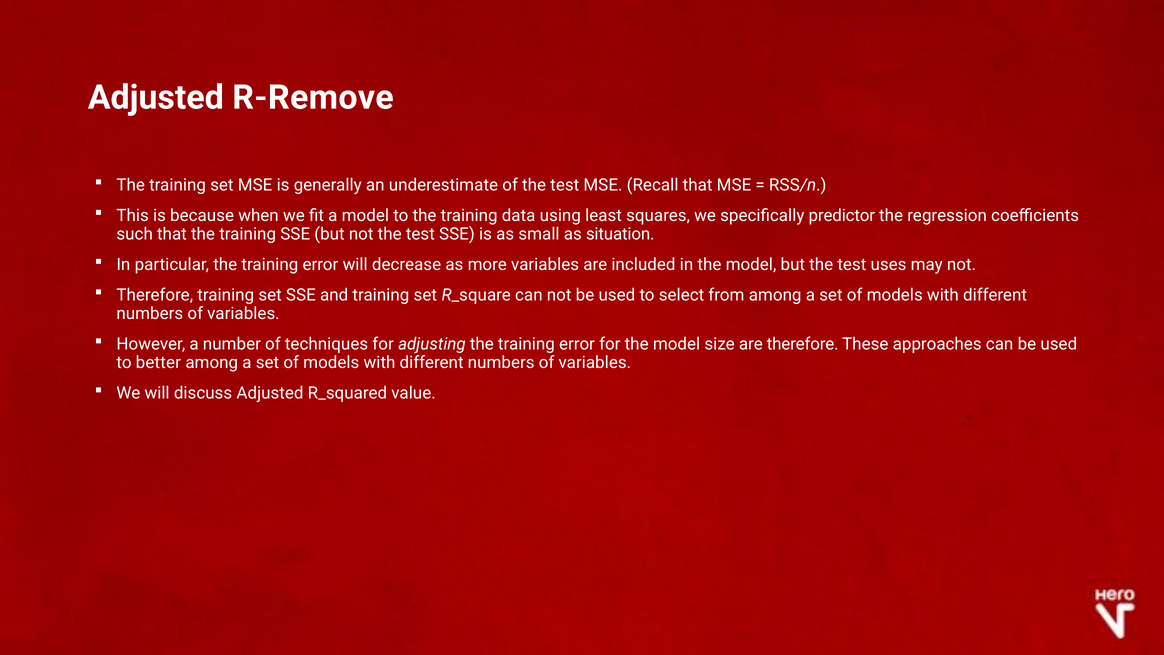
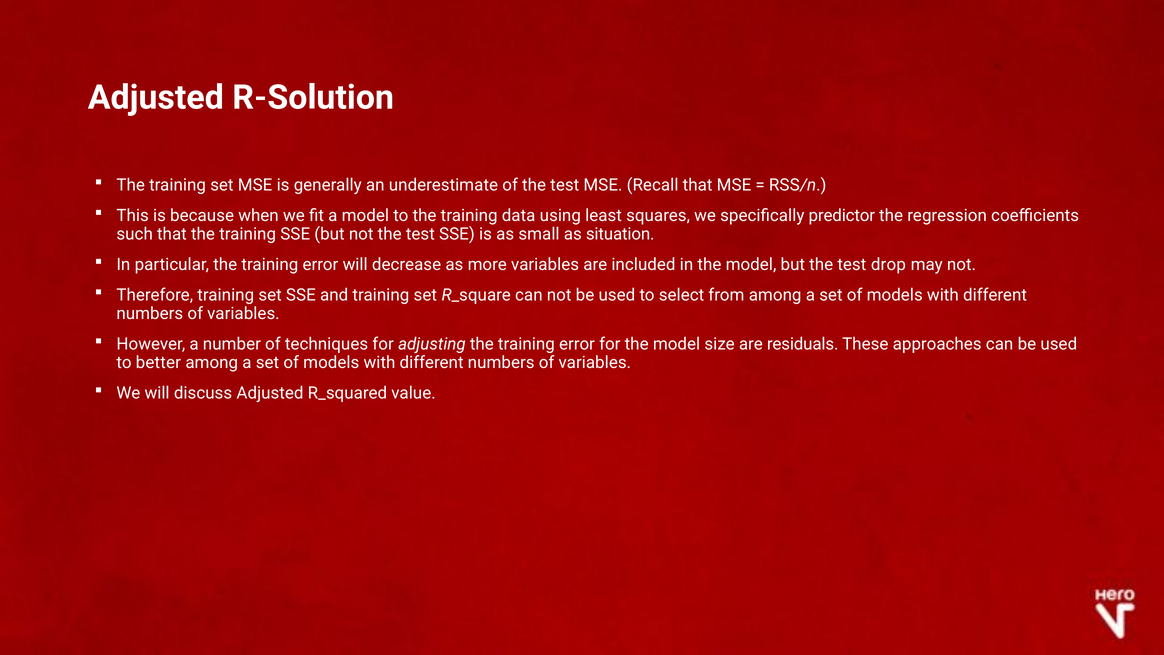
R-Remove: R-Remove -> R-Solution (313, 97)
uses: uses -> drop (888, 265)
are therefore: therefore -> residuals (803, 344)
